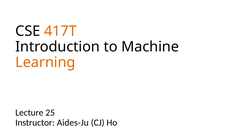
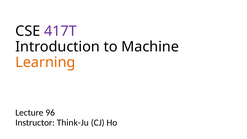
417T colour: orange -> purple (60, 31)
25: 25 -> 96 (50, 113)
Aides-Ju: Aides-Ju -> Think-Ju (73, 123)
